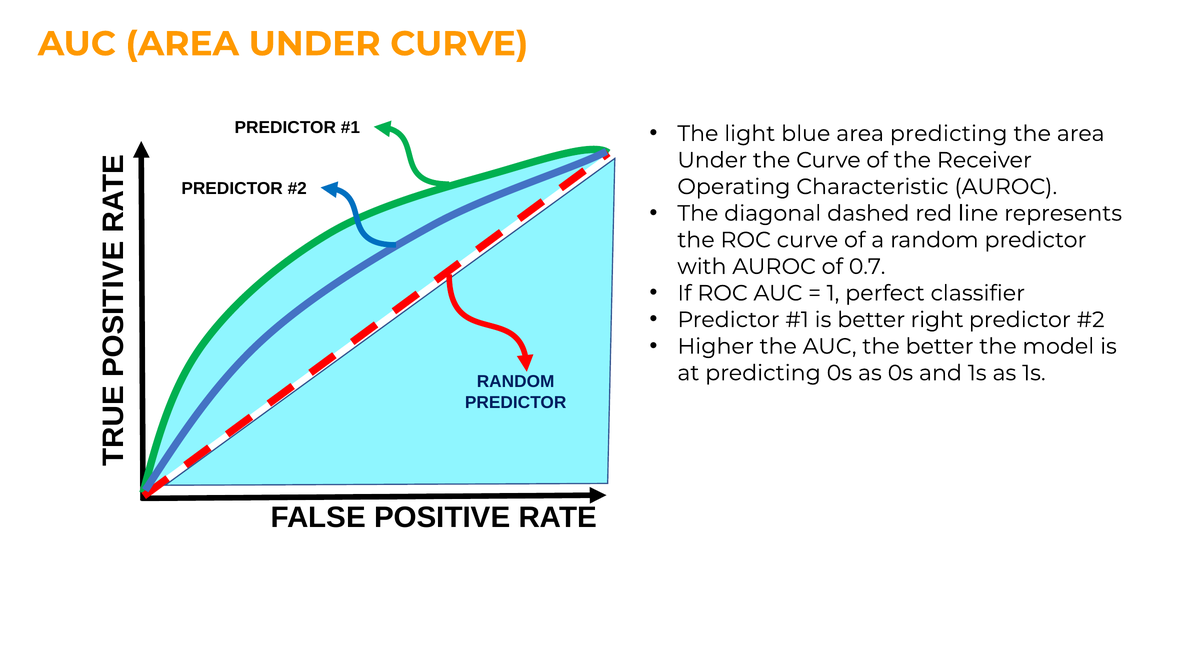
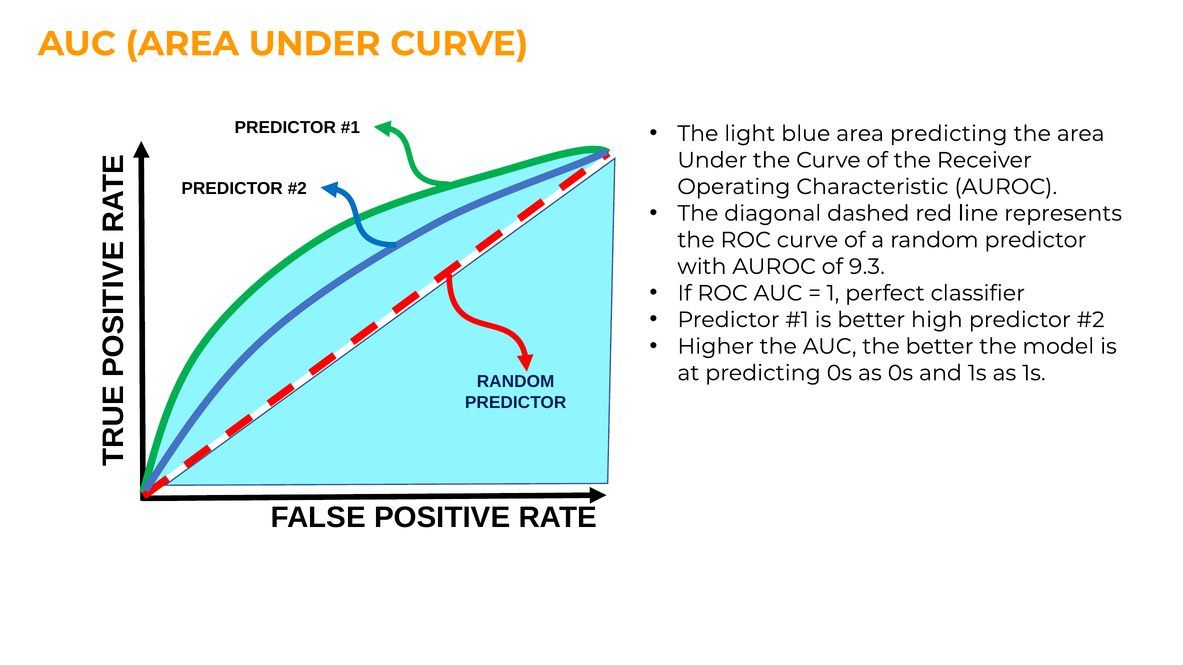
0.7: 0.7 -> 9.3 (867, 267)
right: right -> high (937, 320)
